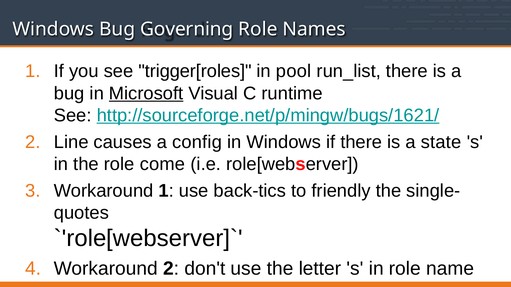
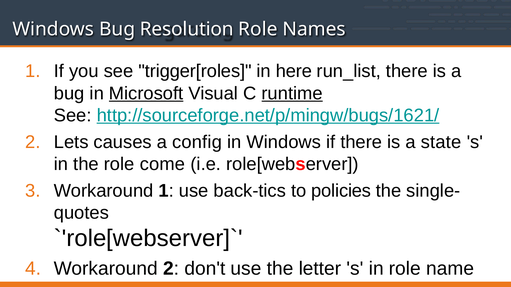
Governing: Governing -> Resolution (187, 29)
pool: pool -> here (294, 71)
runtime underline: none -> present (292, 93)
Line: Line -> Lets (71, 142)
friendly: friendly -> policies (341, 191)
